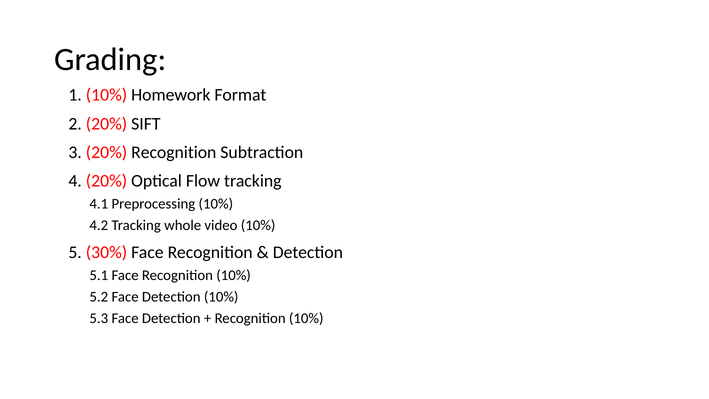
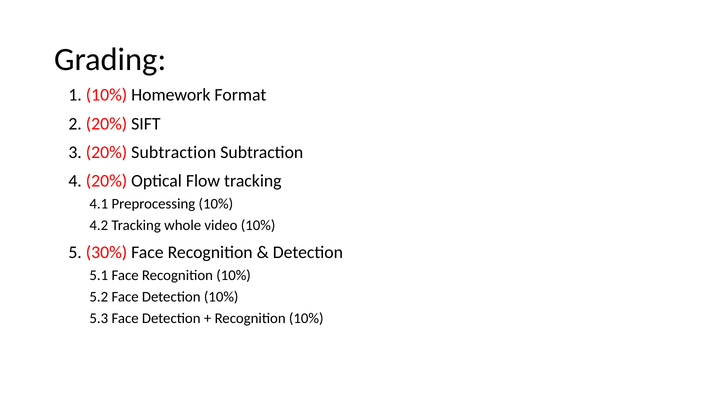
20% Recognition: Recognition -> Subtraction (174, 152)
